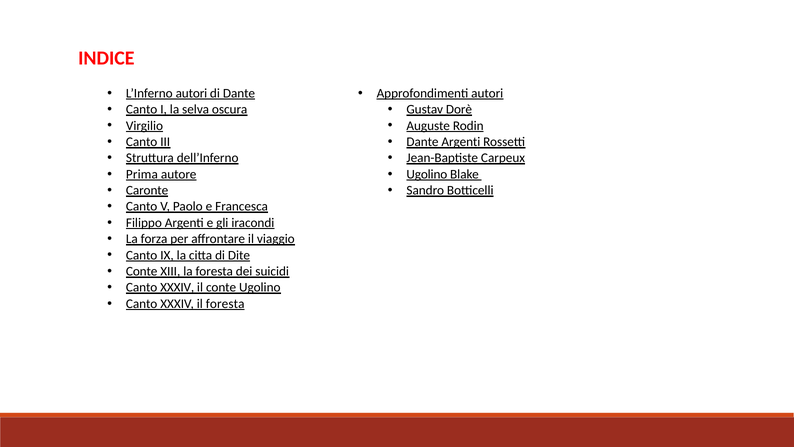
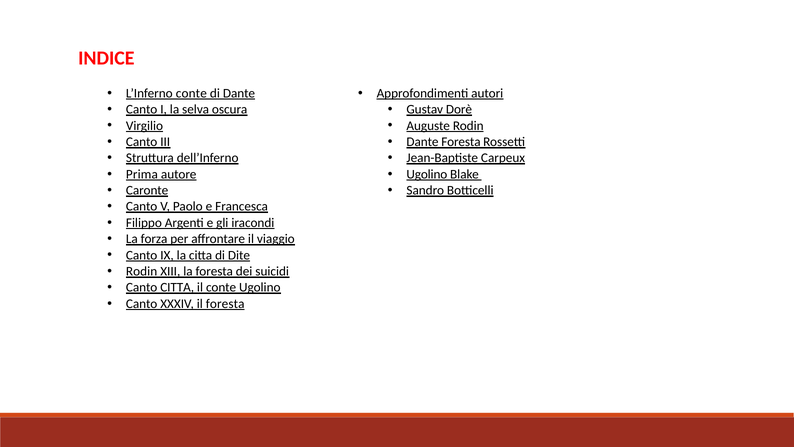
L’Inferno autori: autori -> conte (191, 93)
Dante Argenti: Argenti -> Foresta (461, 142)
Conte: Conte -> Rodin (142, 271)
XXXIV: XXXIV -> CITTA (177, 287)
